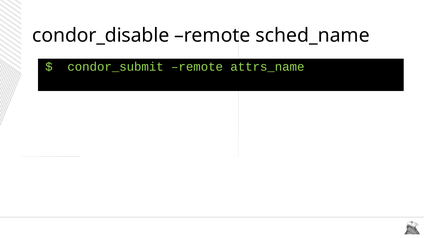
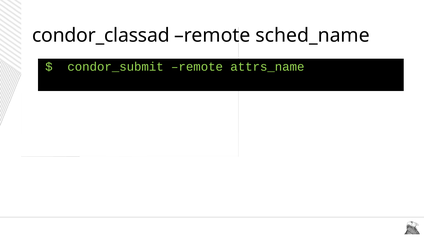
condor_disable: condor_disable -> condor_classad (101, 36)
